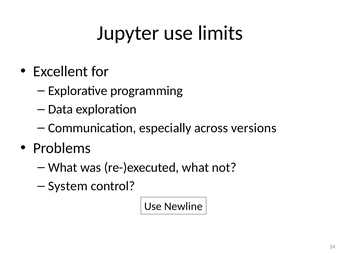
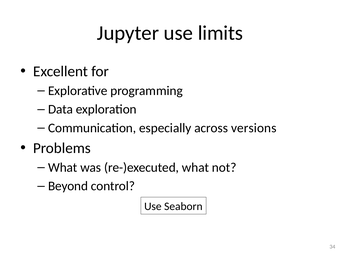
System: System -> Beyond (68, 186)
Newline: Newline -> Seaborn (183, 206)
